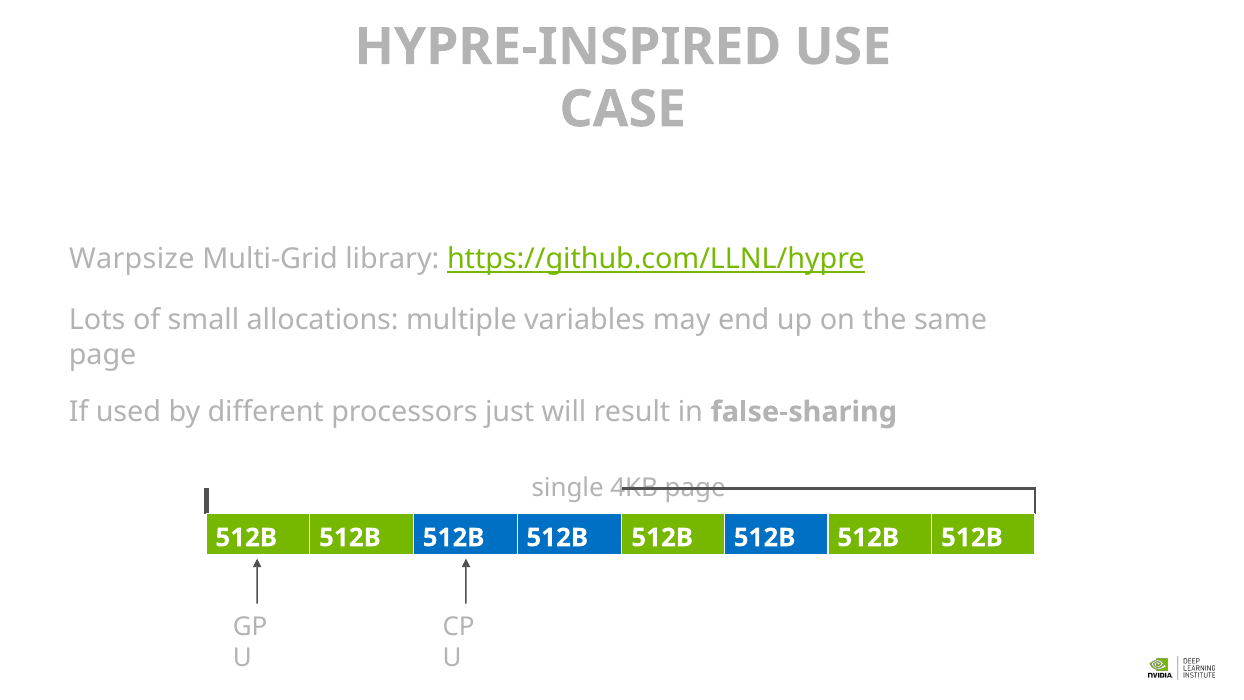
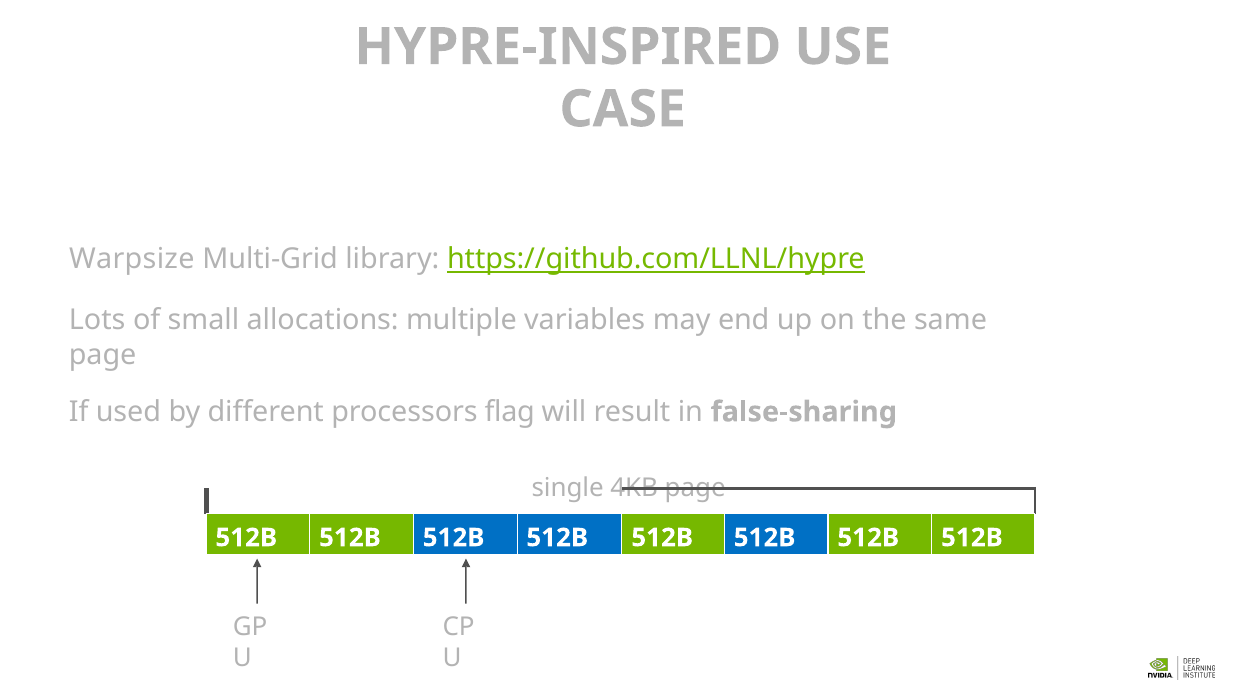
just: just -> flag (510, 412)
